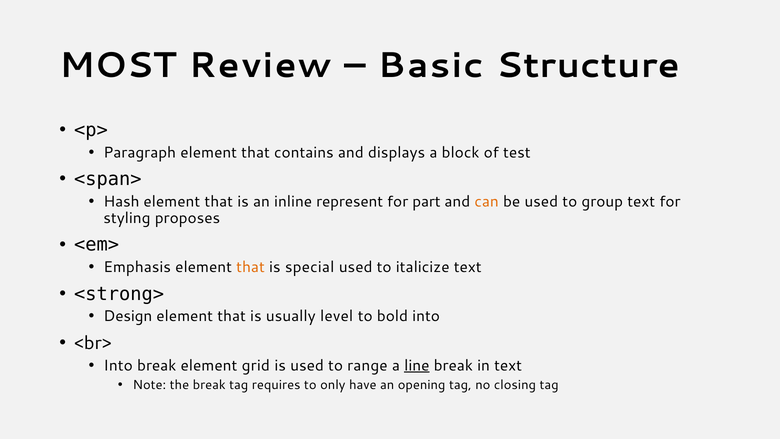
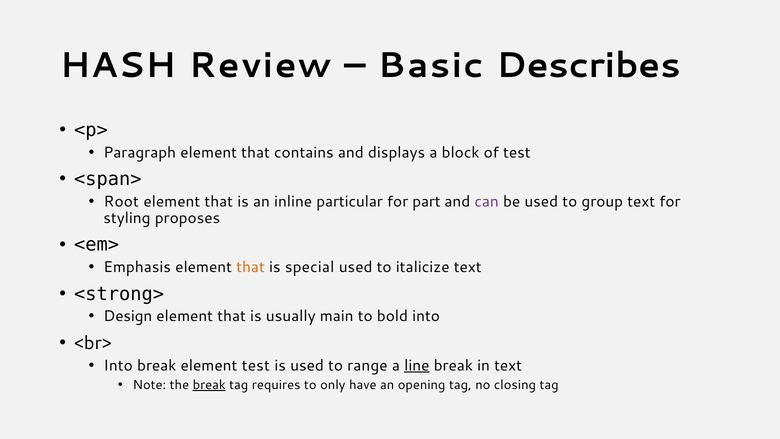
MOST: MOST -> HASH (118, 66)
Structure: Structure -> Describes (588, 66)
Hash: Hash -> Root (121, 201)
represent: represent -> particular (350, 201)
can colour: orange -> purple (487, 201)
level: level -> main (337, 316)
element grid: grid -> test (256, 365)
break underline: none -> present (209, 385)
